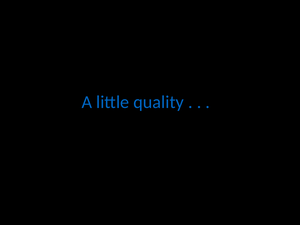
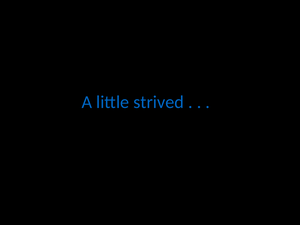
quality: quality -> strived (159, 102)
